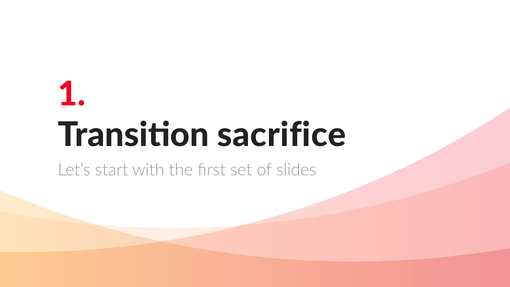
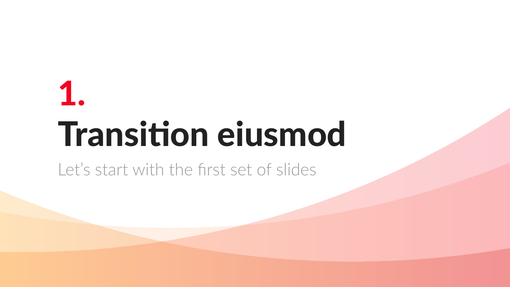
sacrifice: sacrifice -> eiusmod (282, 135)
